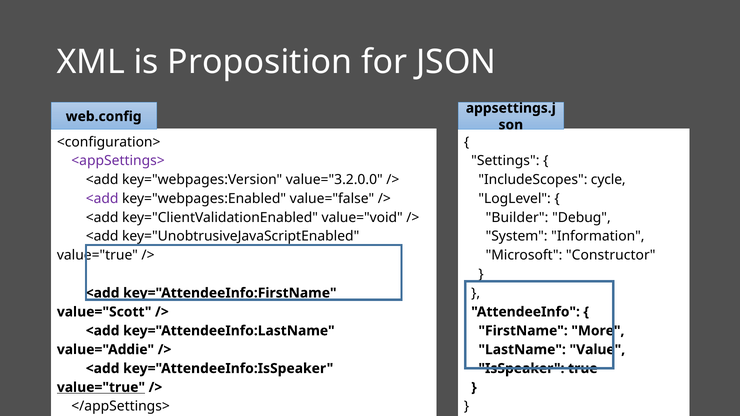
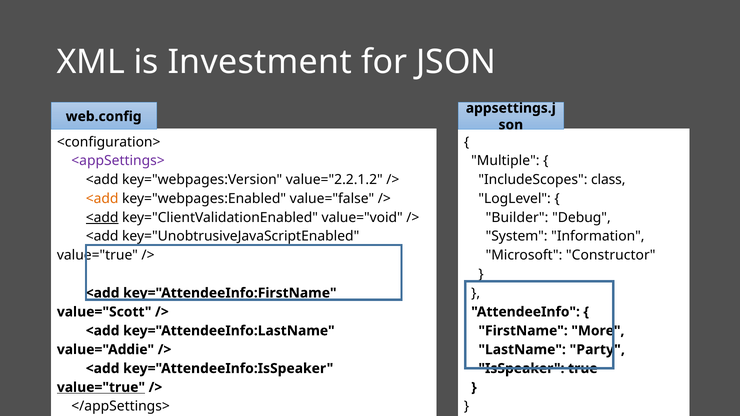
Proposition: Proposition -> Investment (260, 62)
Settings: Settings -> Multiple (505, 161)
value="3.2.0.0: value="3.2.0.0 -> value="2.2.1.2 (334, 180)
cycle: cycle -> class (608, 180)
<add colour: purple -> orange (102, 199)
<add underline: none -> present (102, 218)
Value: Value -> Party (597, 350)
